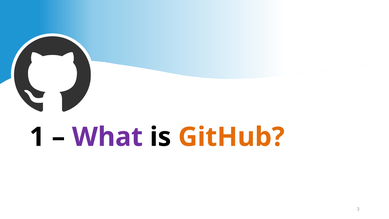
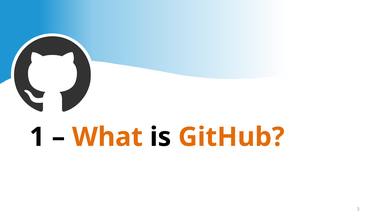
What colour: purple -> orange (107, 137)
